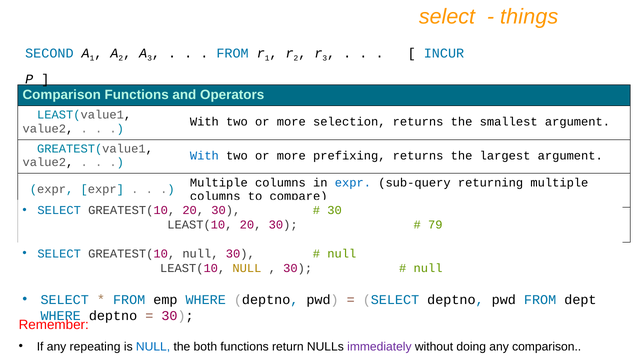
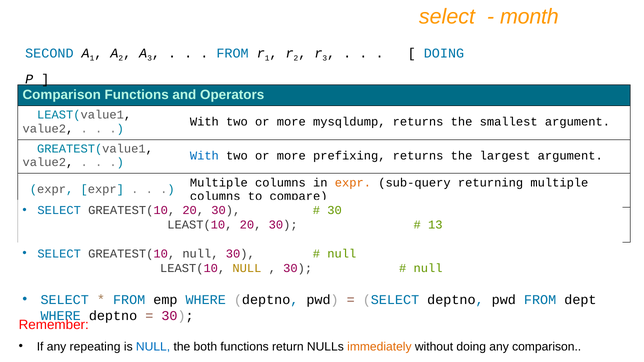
things: things -> month (529, 17)
INCUR: INCUR -> DOING (444, 53)
selection: selection -> mysqldump (349, 122)
expr colour: blue -> orange (353, 183)
79: 79 -> 13 (435, 225)
immediately colour: purple -> orange (379, 347)
